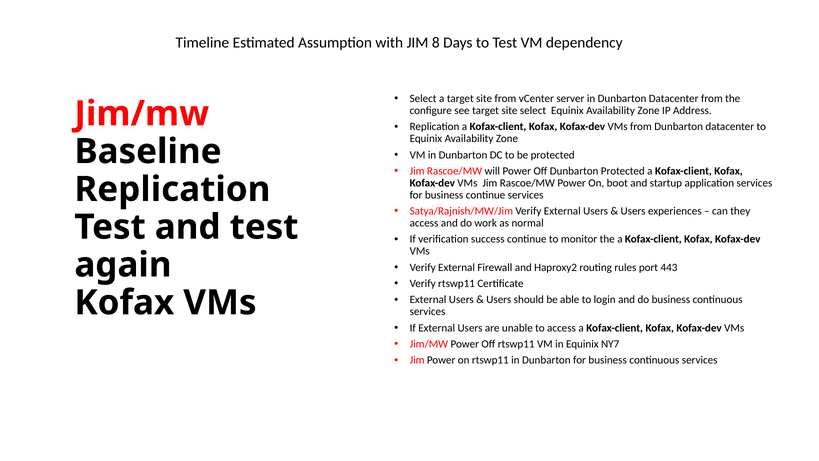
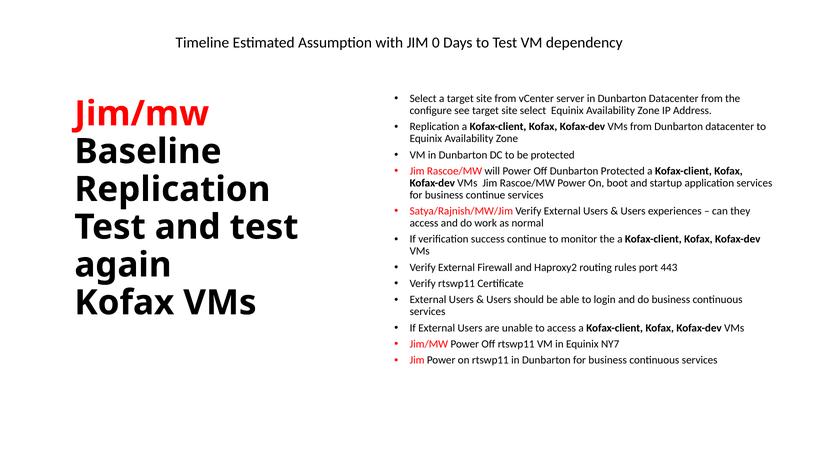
8: 8 -> 0 (436, 43)
